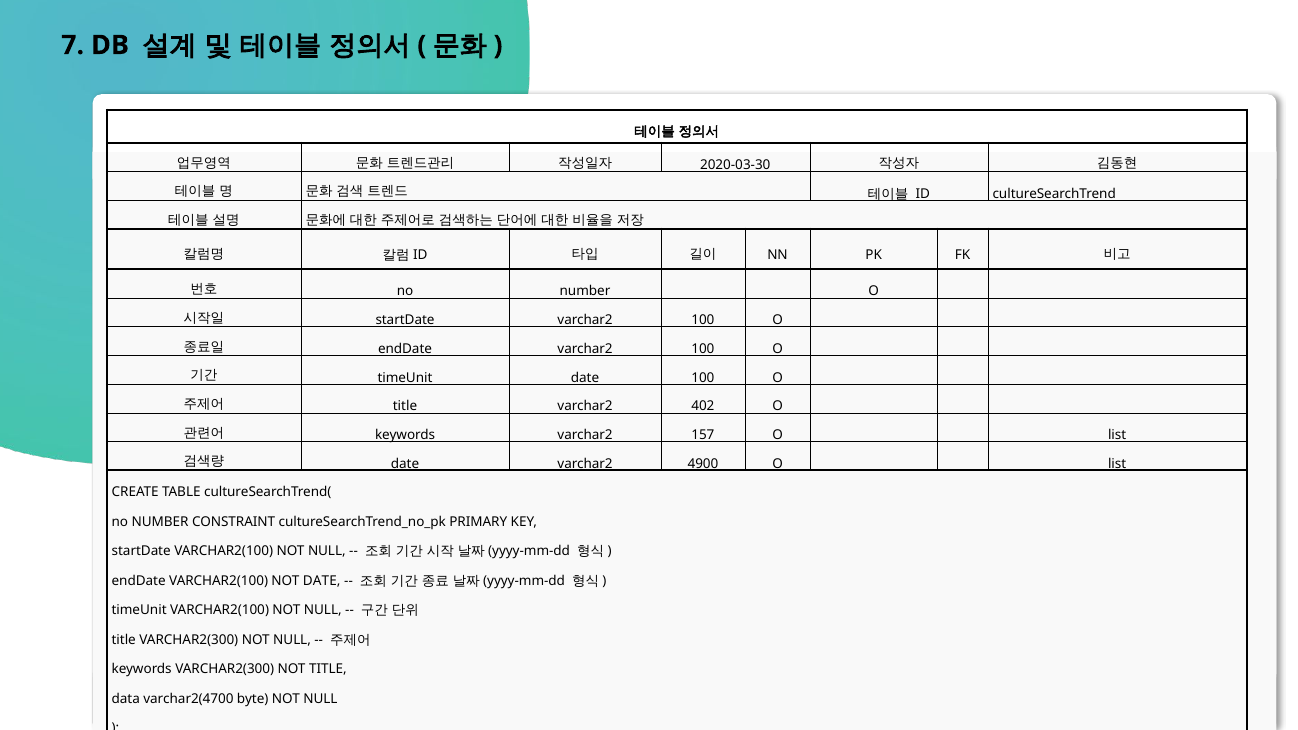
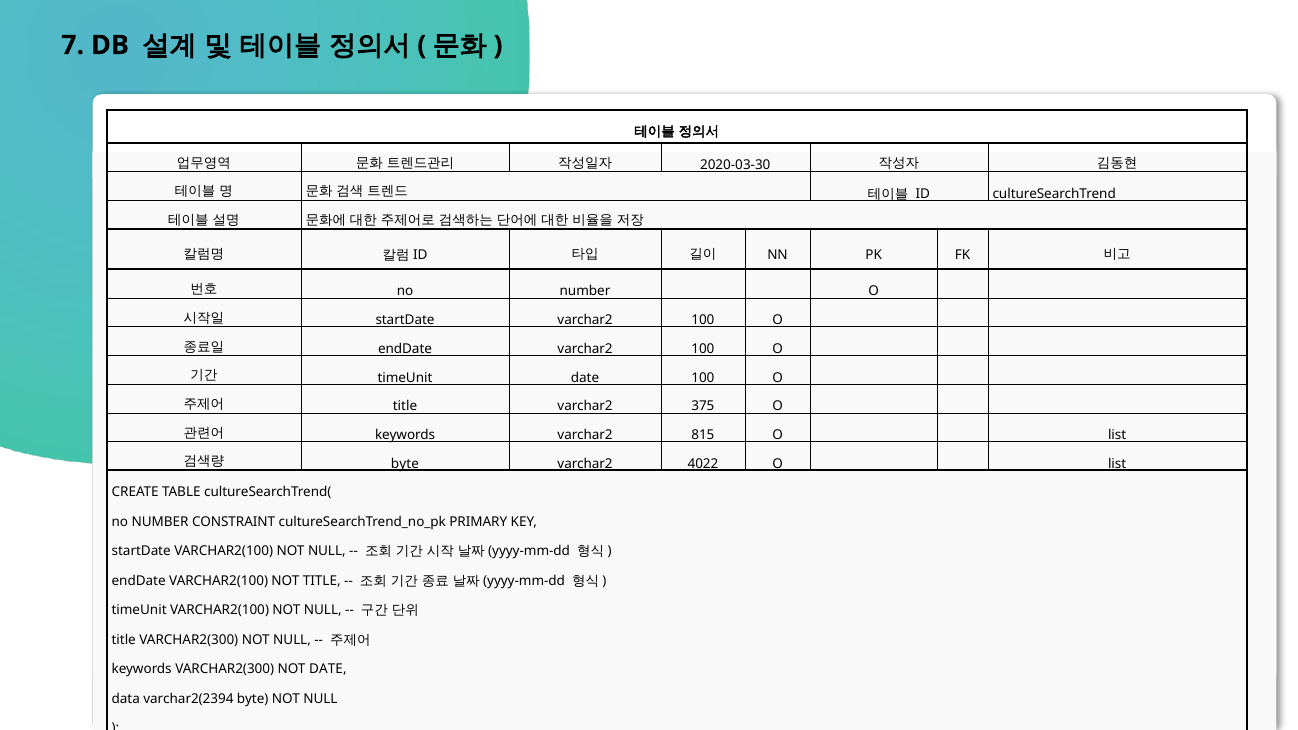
402: 402 -> 375 (703, 406)
157: 157 -> 815 (703, 435)
date: date -> byte (405, 464)
4900: 4900 -> 4022 (703, 464)
NOT DATE: DATE -> TITLE (322, 581)
NOT TITLE: TITLE -> DATE (328, 670)
varchar2(4700: varchar2(4700 -> varchar2(2394 (188, 699)
